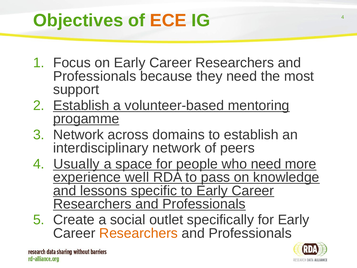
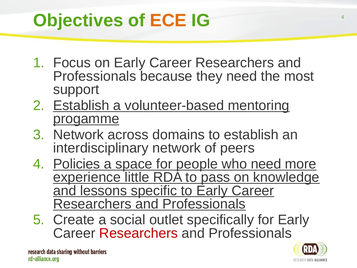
Usually: Usually -> Policies (77, 164)
well: well -> little (137, 177)
Researchers colour: orange -> red (139, 233)
